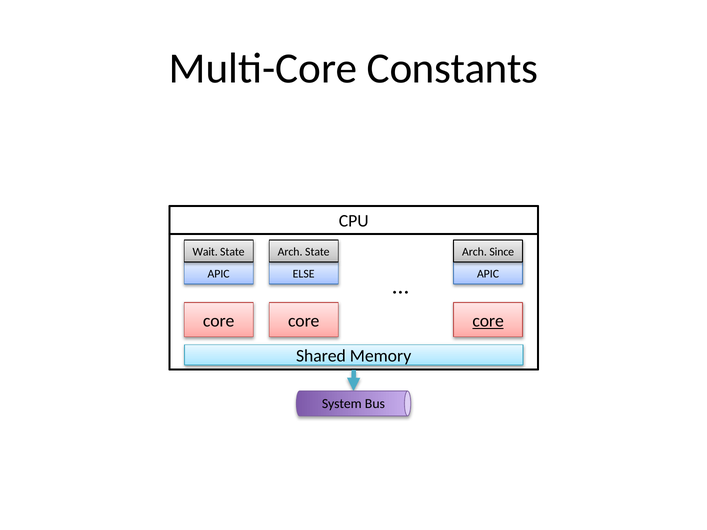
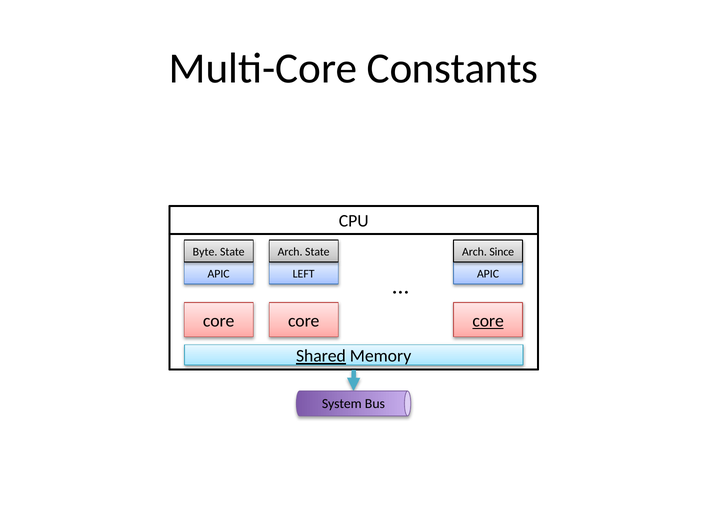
Wait: Wait -> Byte (205, 252)
ELSE: ELSE -> LEFT (304, 274)
Shared underline: none -> present (321, 356)
